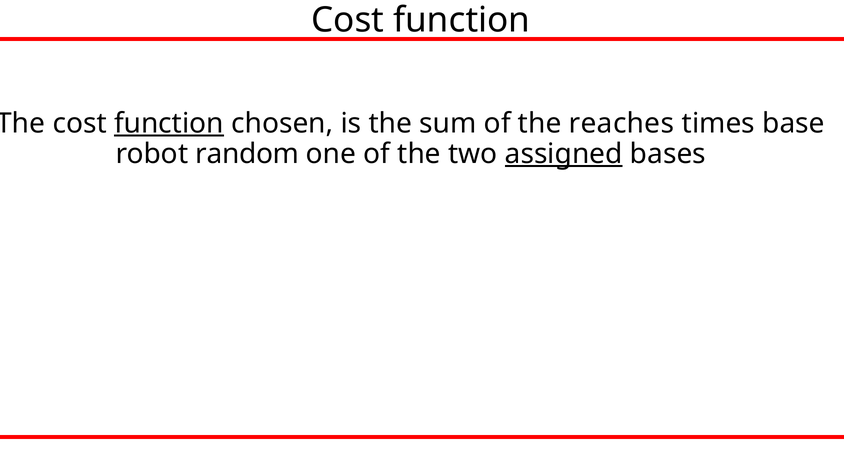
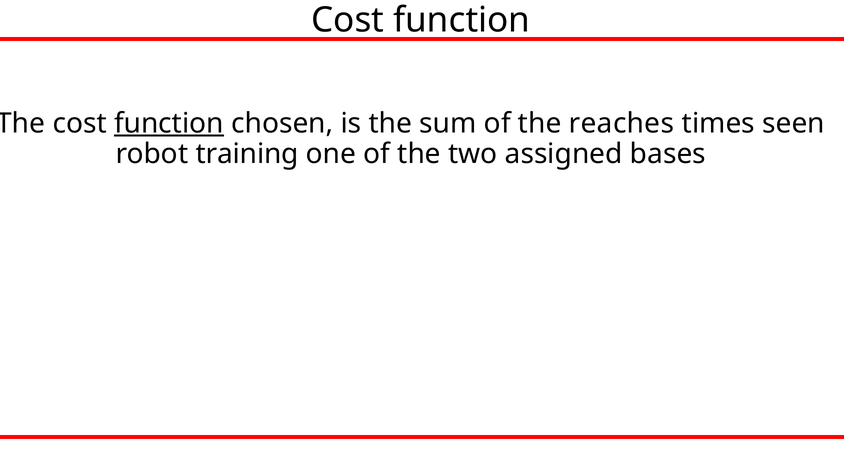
base: base -> seen (794, 123)
random: random -> training (247, 154)
assigned underline: present -> none (564, 154)
